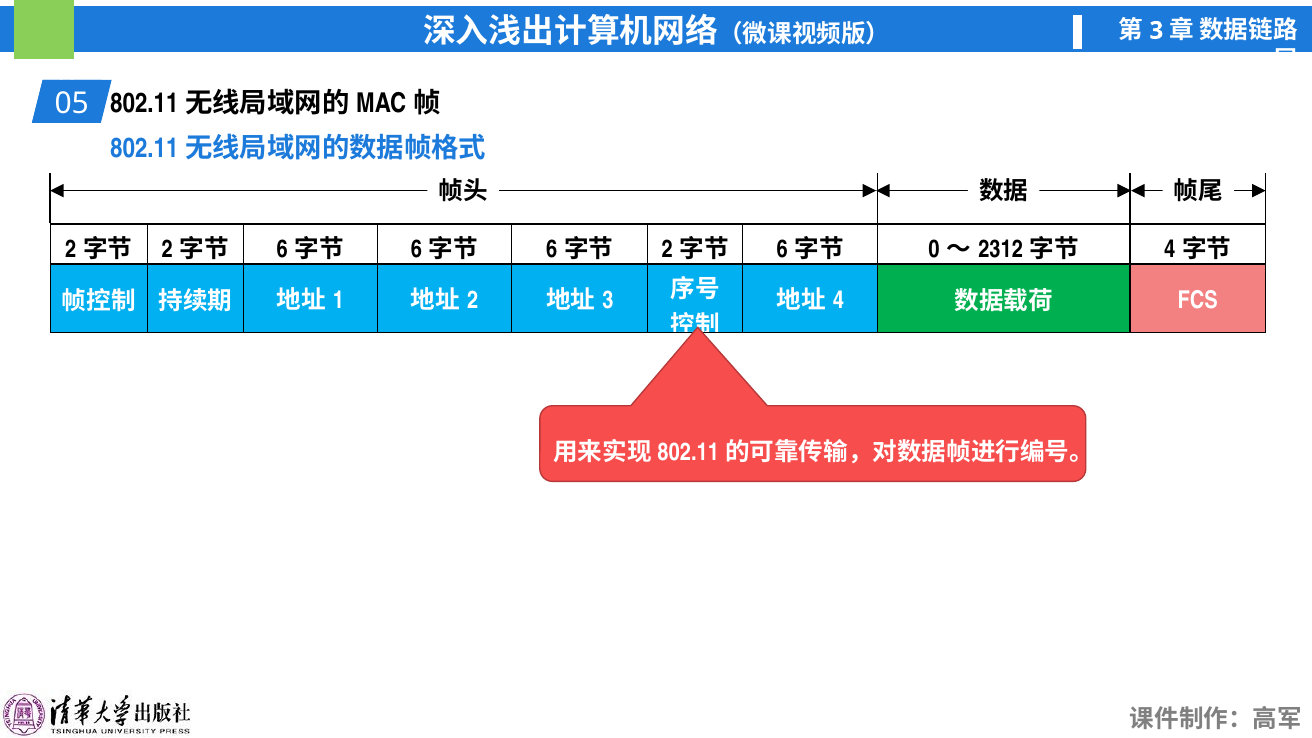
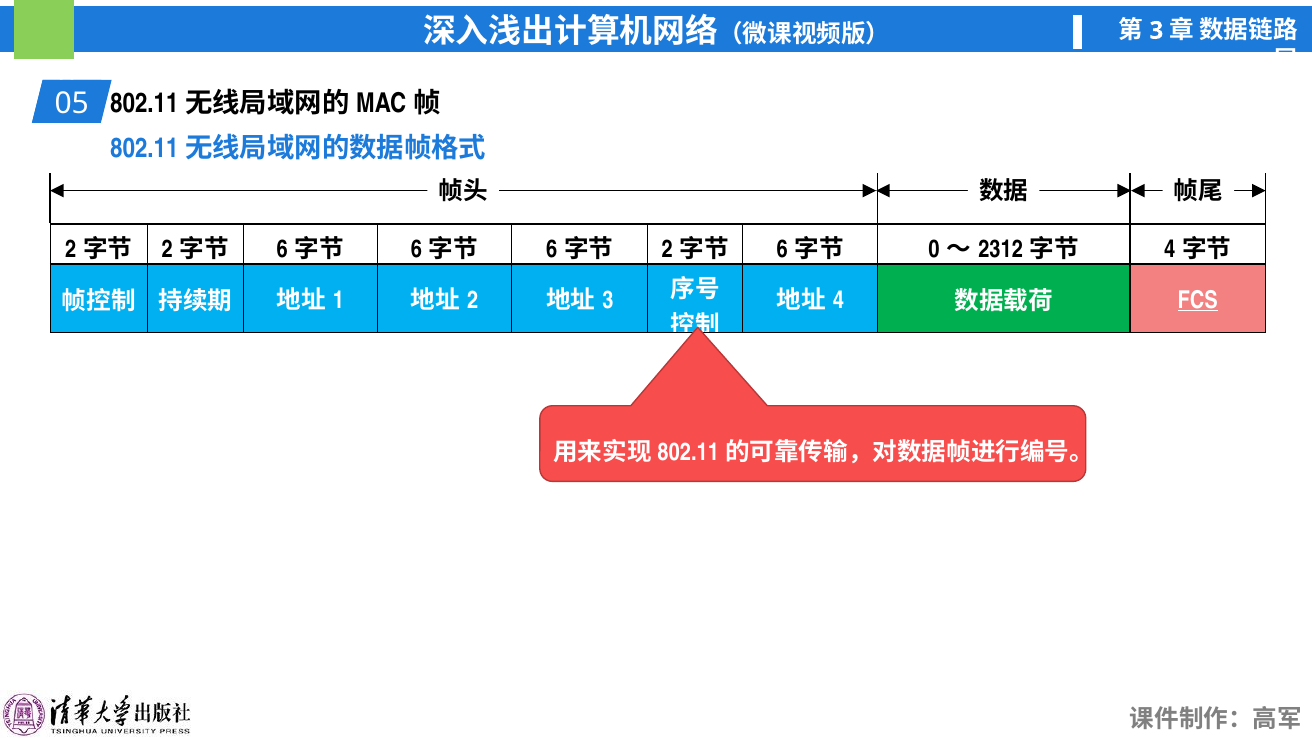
FCS underline: none -> present (1198, 300)
